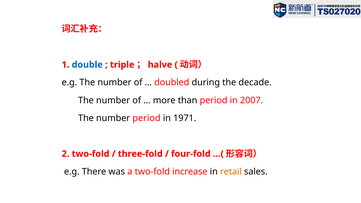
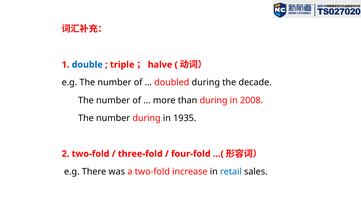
than period: period -> during (214, 100)
2007: 2007 -> 2008 (252, 100)
number period: period -> during (147, 118)
1971: 1971 -> 1935 (185, 118)
retail colour: orange -> blue (231, 172)
